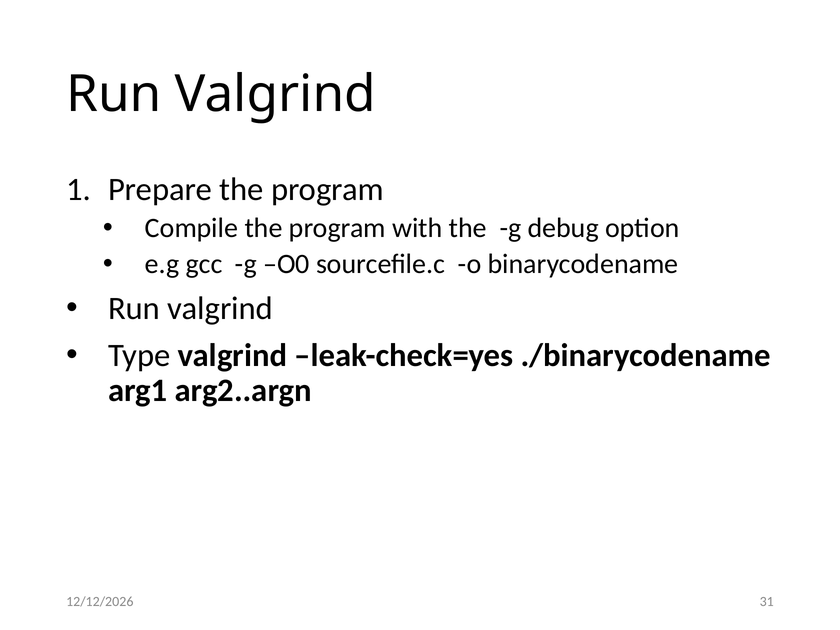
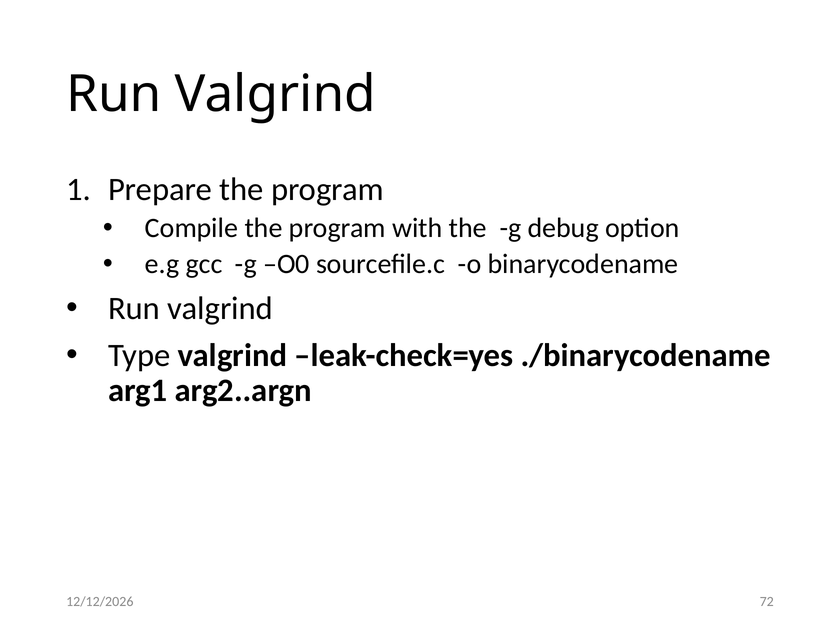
31: 31 -> 72 (767, 602)
